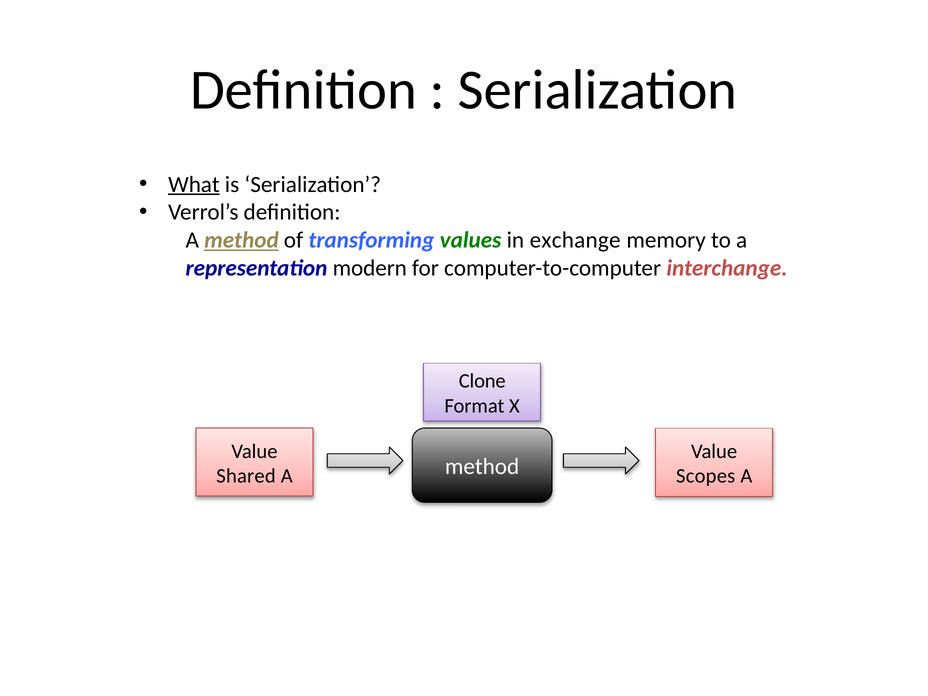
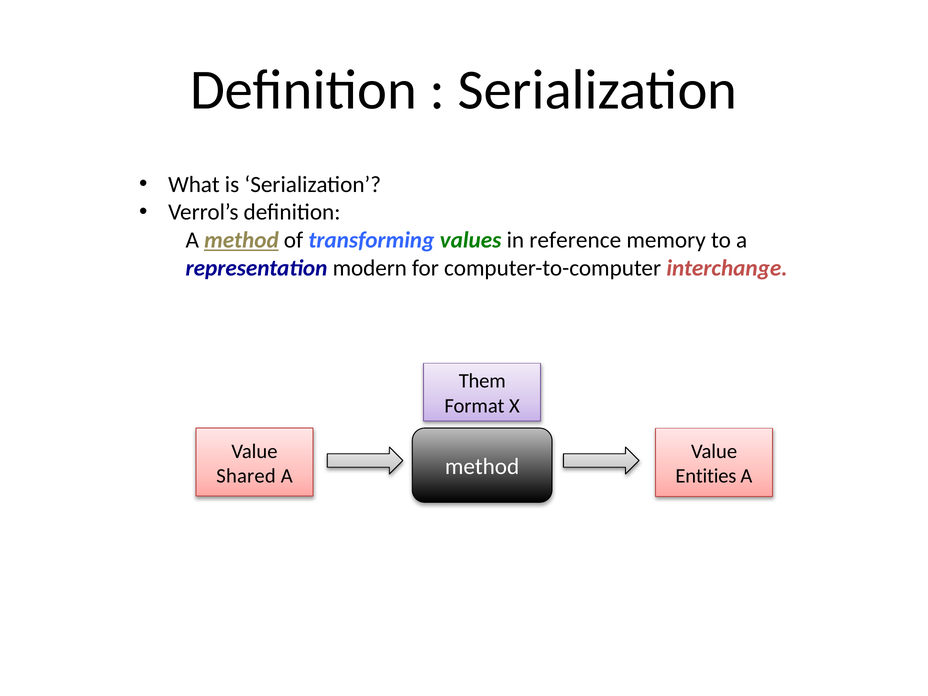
What underline: present -> none (194, 184)
exchange: exchange -> reference (575, 240)
Clone: Clone -> Them (482, 381)
Scopes: Scopes -> Entities (706, 476)
